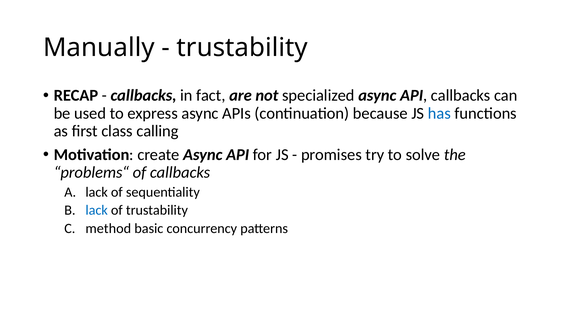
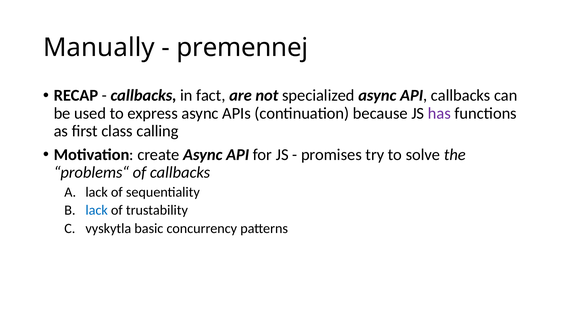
trustability: trustability -> premennej (242, 47)
has colour: blue -> purple (439, 113)
method: method -> vyskytla (108, 228)
